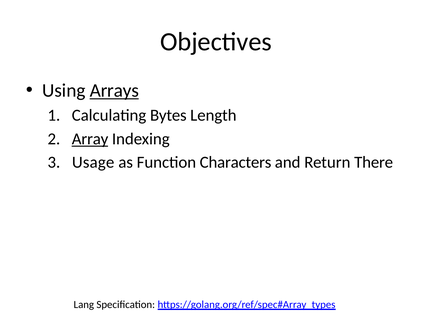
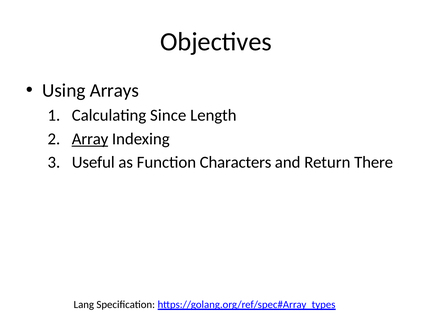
Arrays underline: present -> none (114, 91)
Bytes: Bytes -> Since (168, 115)
Usage: Usage -> Useful (93, 162)
